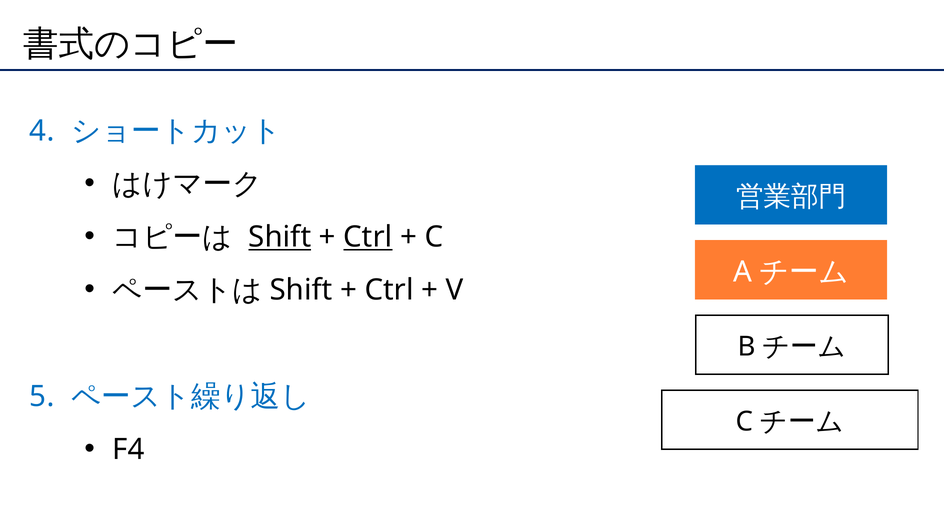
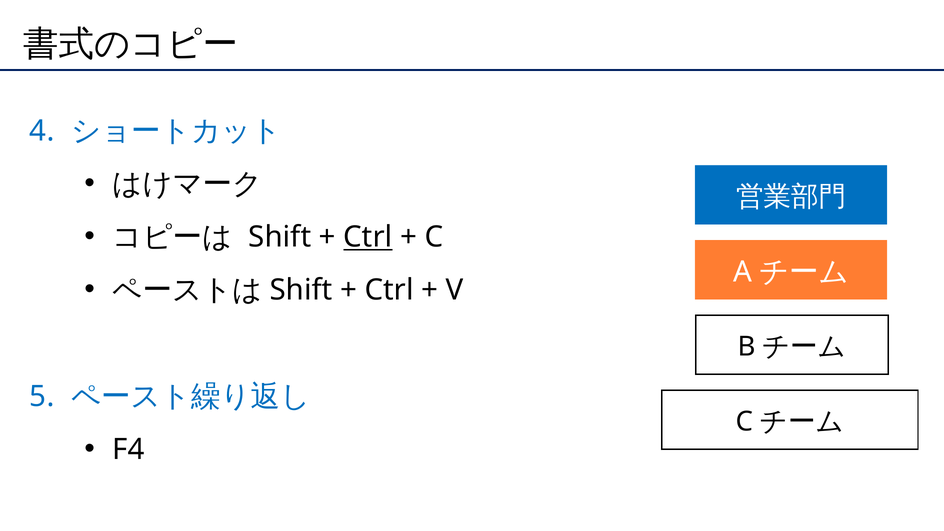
Shift underline: present -> none (280, 237)
